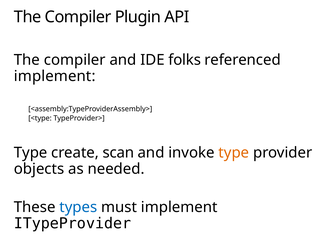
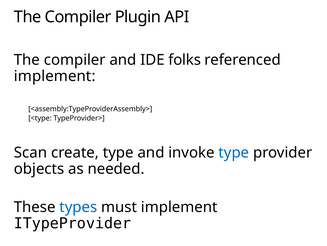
Type: Type -> Scan (31, 152)
create scan: scan -> type (118, 152)
type colour: orange -> blue (234, 152)
